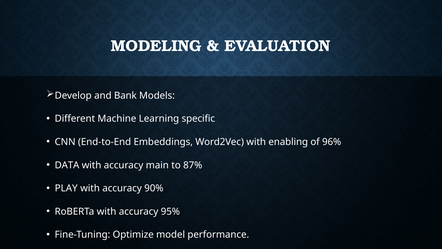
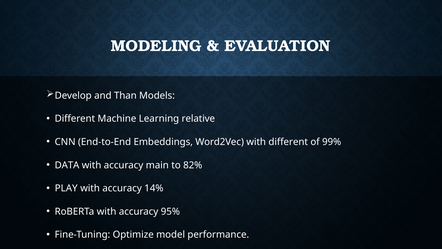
Bank: Bank -> Than (125, 95)
specific: specific -> relative (198, 119)
with enabling: enabling -> different (288, 142)
96%: 96% -> 99% (332, 142)
87%: 87% -> 82% (193, 165)
90%: 90% -> 14% (154, 188)
